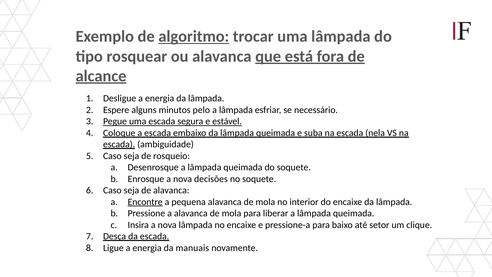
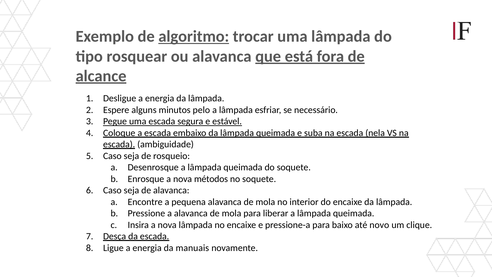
decisões: decisões -> métodos (211, 179)
Encontre underline: present -> none (145, 202)
setor: setor -> novo (379, 225)
